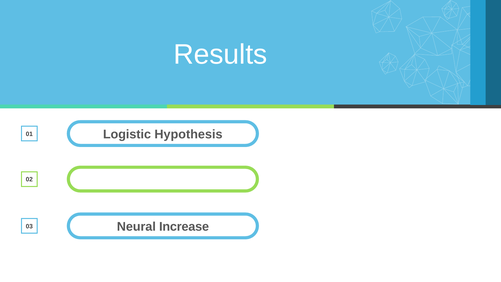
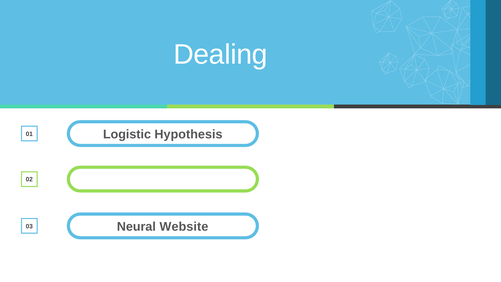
Results: Results -> Dealing (220, 55)
Increase: Increase -> Website (184, 227)
